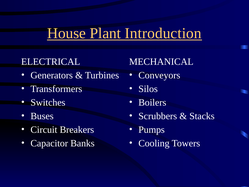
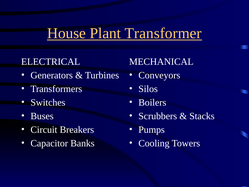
Introduction: Introduction -> Transformer (163, 33)
